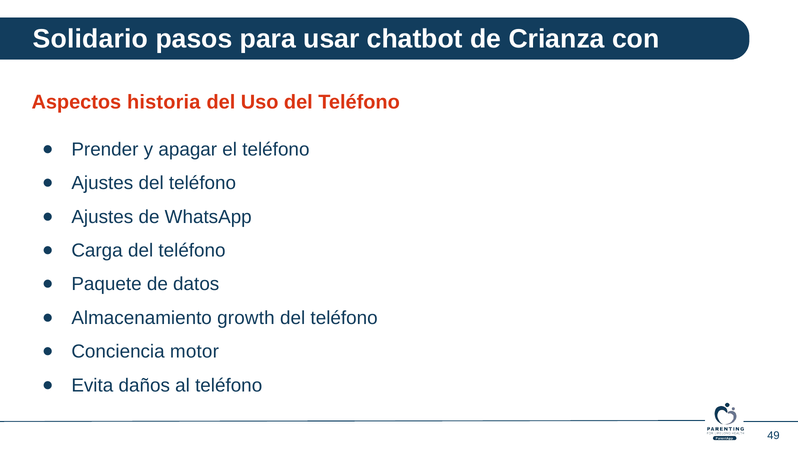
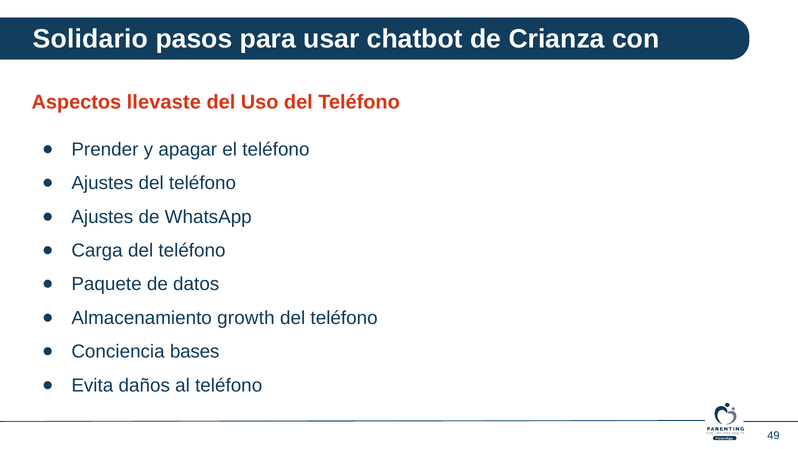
historia: historia -> llevaste (164, 102)
motor: motor -> bases (195, 352)
